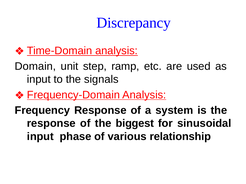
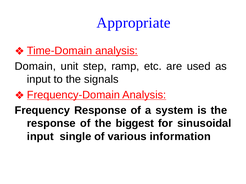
Discrepancy: Discrepancy -> Appropriate (134, 23)
phase: phase -> single (76, 137)
relationship: relationship -> information (180, 137)
